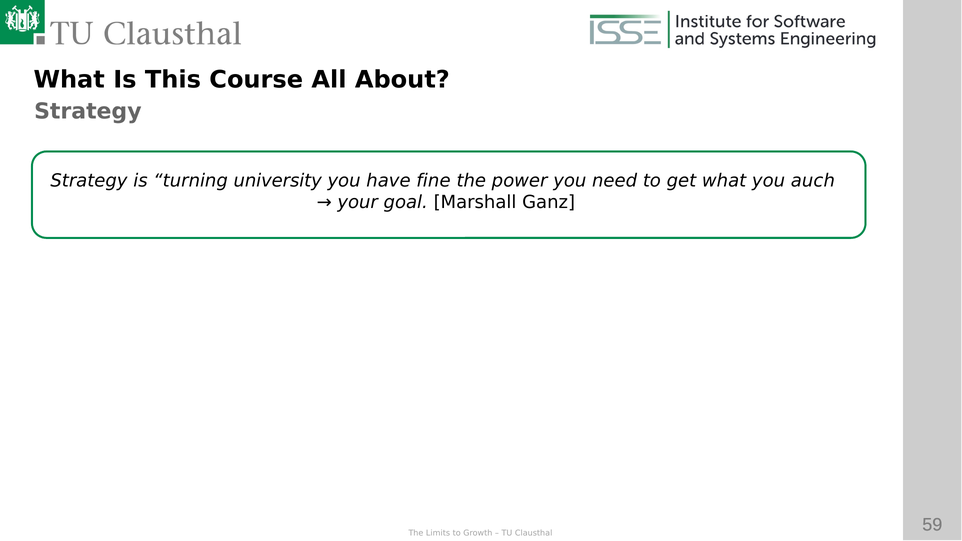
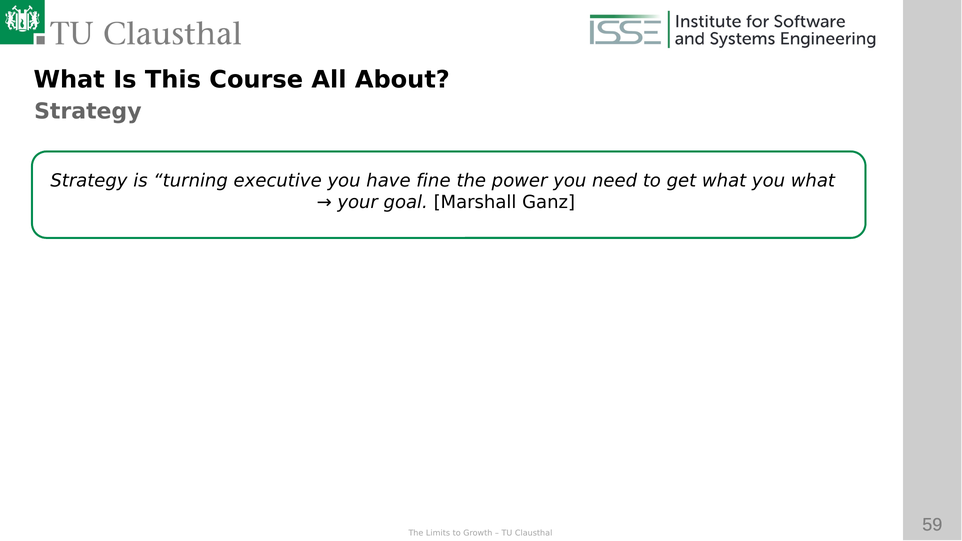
university: university -> executive (278, 181)
you auch: auch -> what (813, 181)
